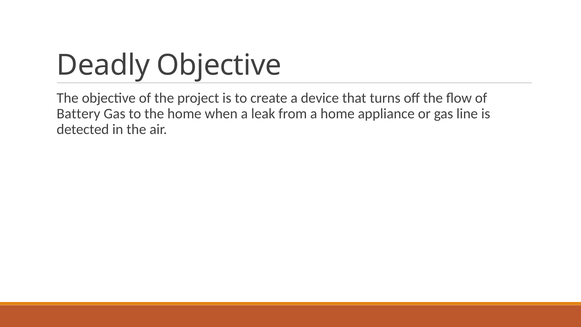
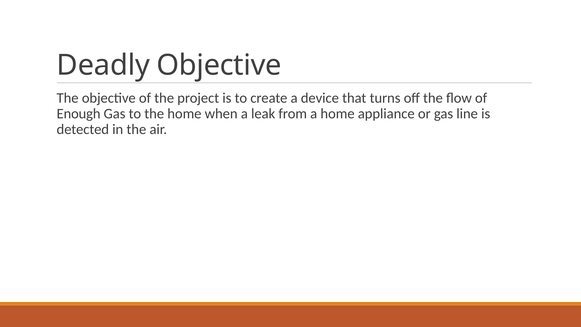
Battery: Battery -> Enough (79, 114)
